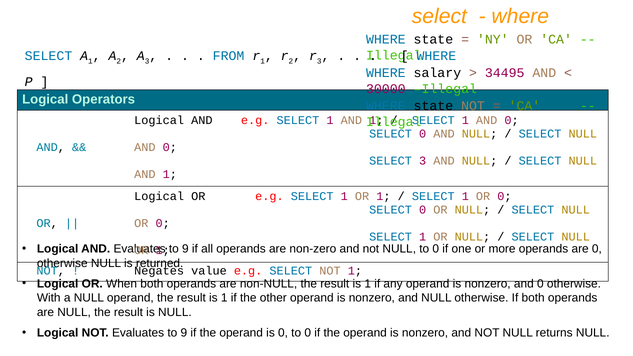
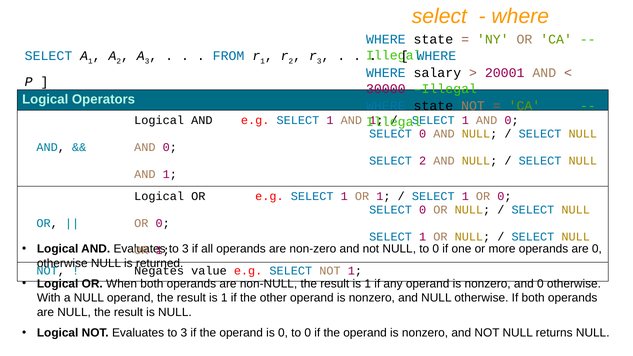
34495: 34495 -> 20001 (505, 73)
SELECT 3: 3 -> 2 (423, 161)
9: 9 -> 3 (185, 249)
NOT Evaluates to 9: 9 -> 3 (184, 333)
